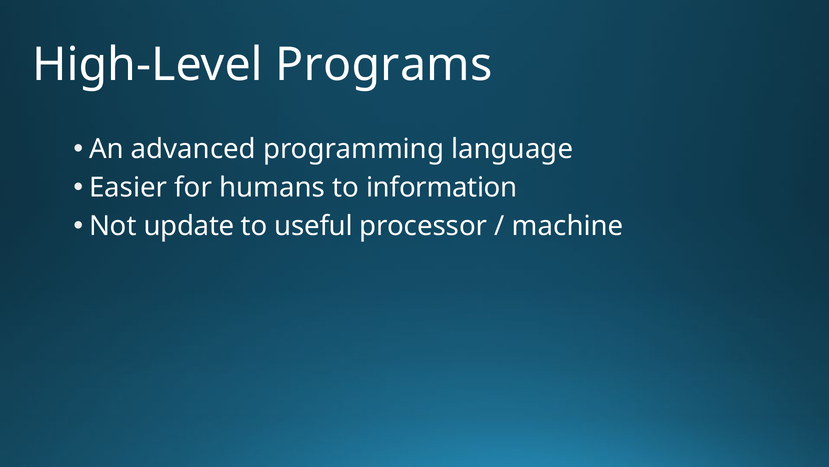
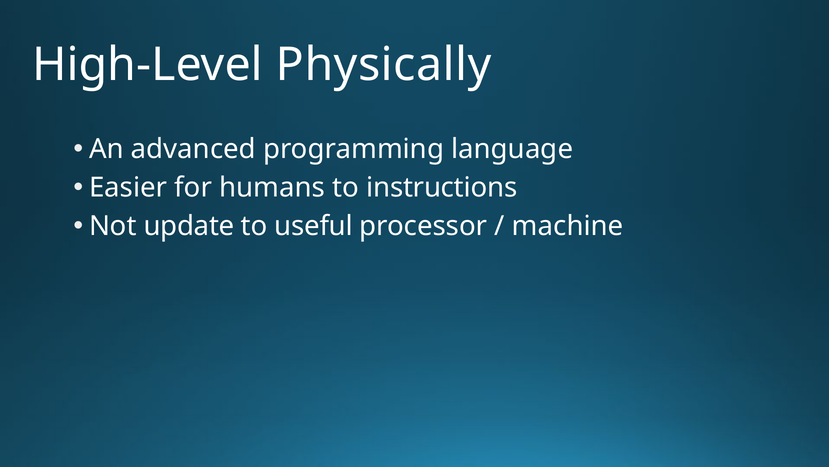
Programs: Programs -> Physically (384, 65)
information: information -> instructions (442, 187)
